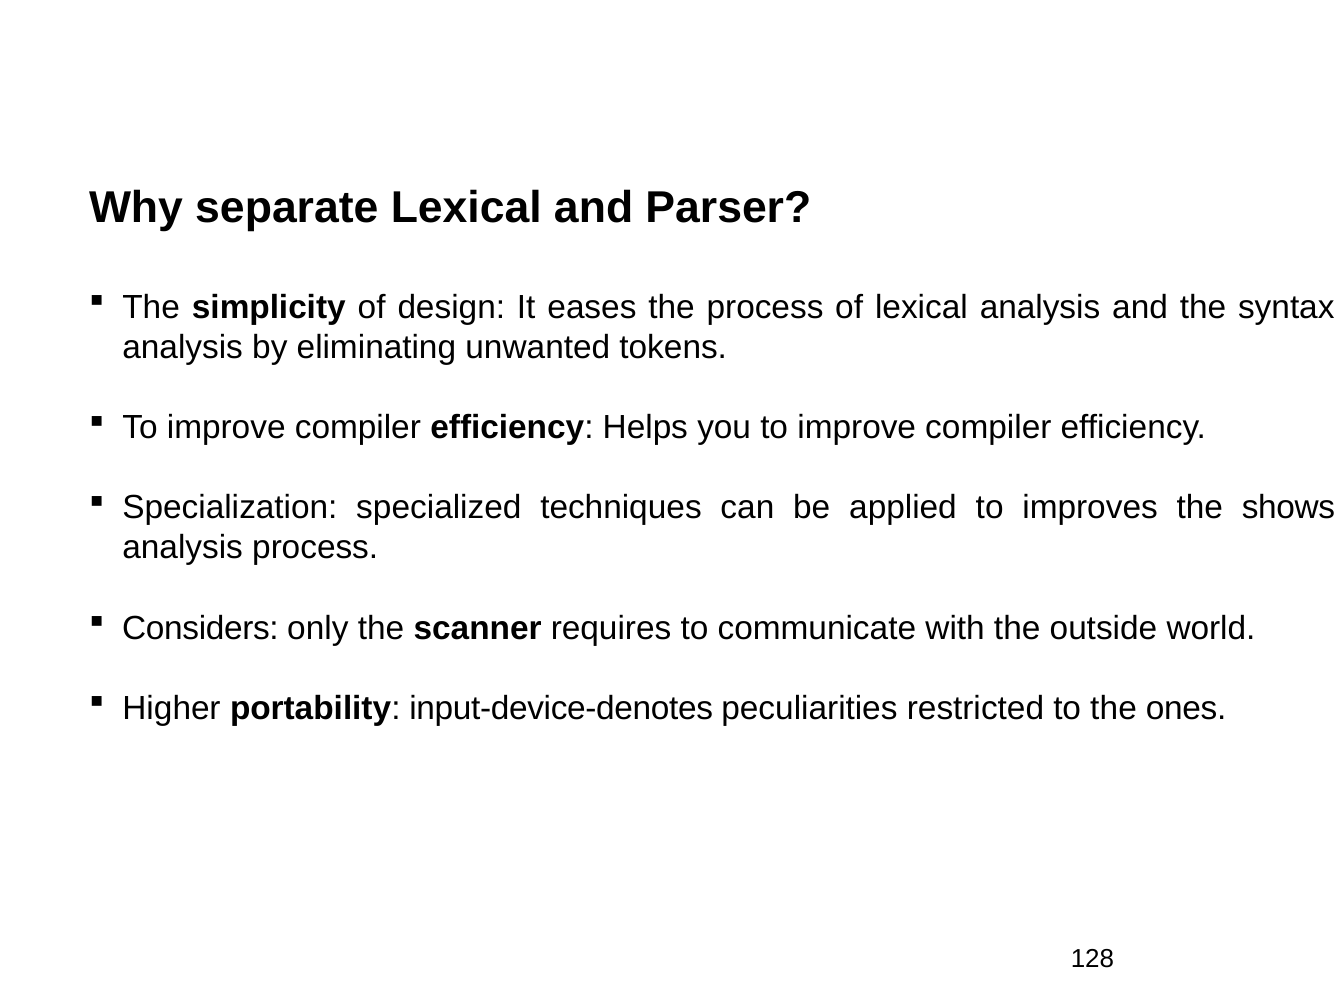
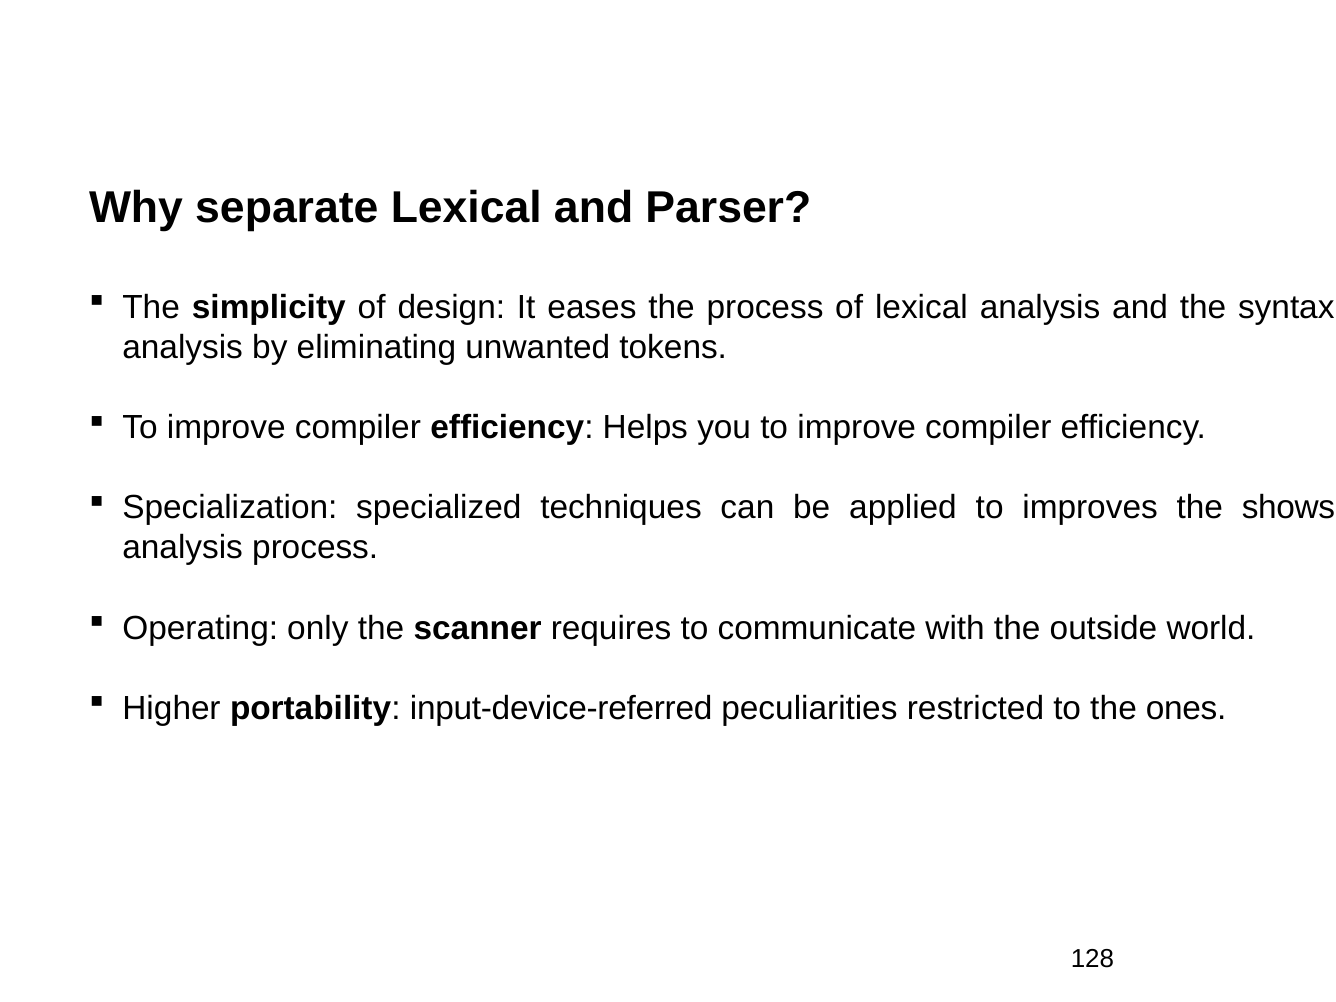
Considers: Considers -> Operating (200, 628)
input-device-denotes: input-device-denotes -> input-device-referred (561, 708)
